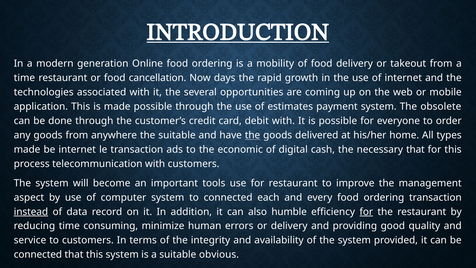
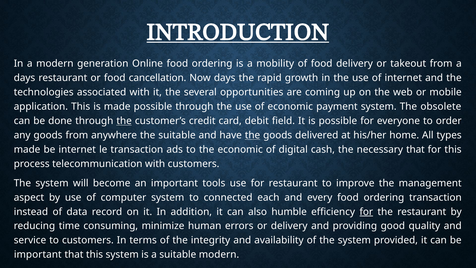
time: time -> days (24, 78)
of estimates: estimates -> economic (290, 107)
the underline: none -> present (124, 121)
debit with: with -> field (283, 121)
instead underline: present -> none (31, 212)
connected: connected -> important (38, 254)
suitable obvious: obvious -> modern (219, 254)
